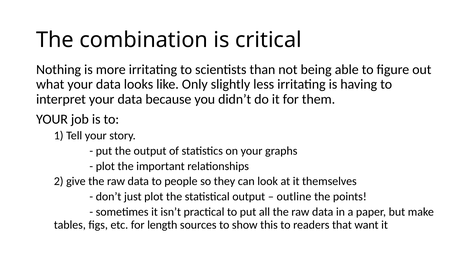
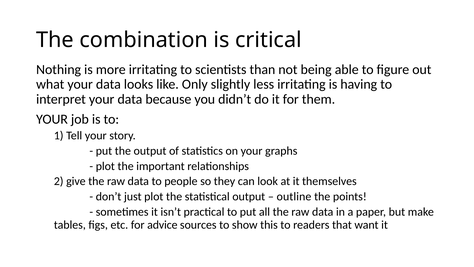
length: length -> advice (162, 224)
